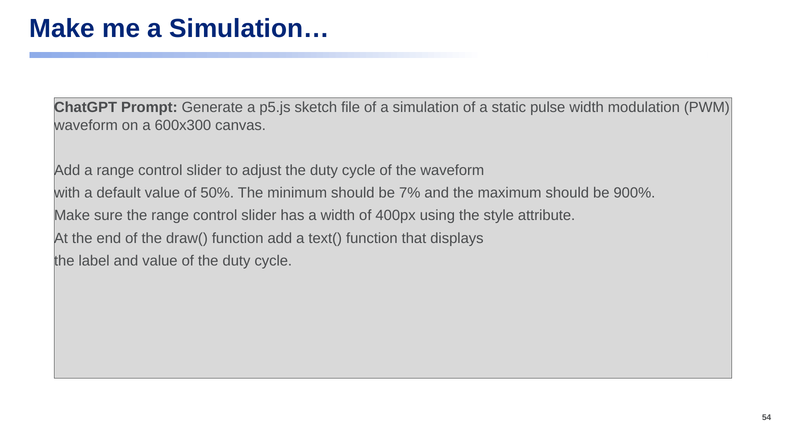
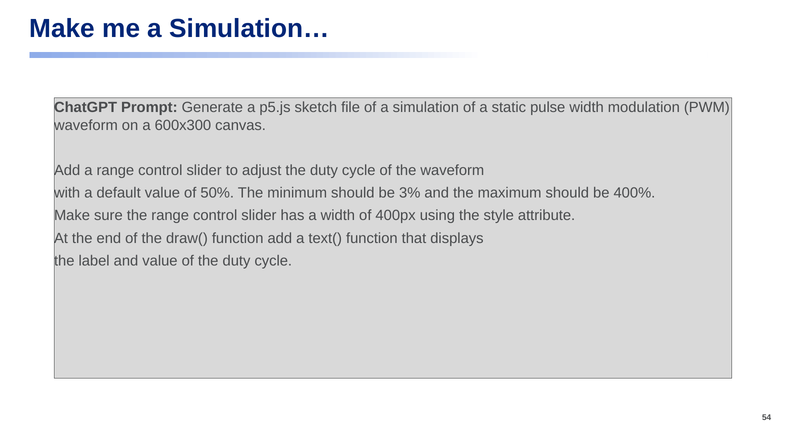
7%: 7% -> 3% (410, 193)
900%: 900% -> 400% (634, 193)
